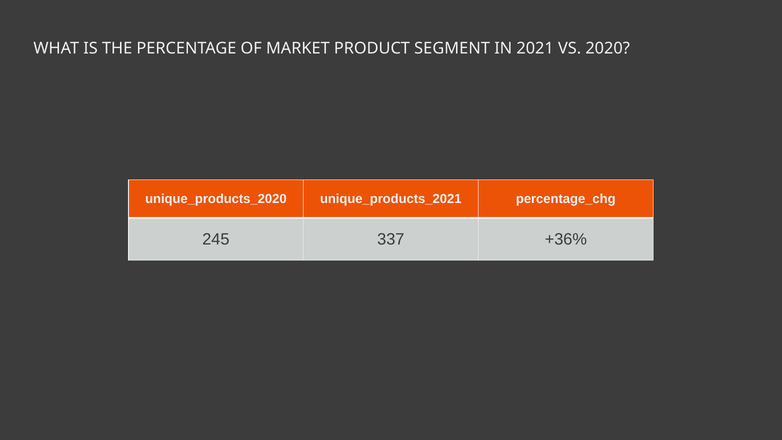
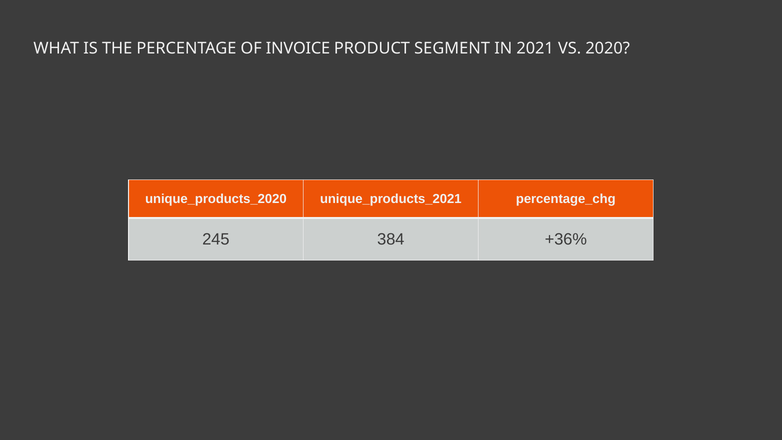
MARKET: MARKET -> INVOICE (298, 48)
337: 337 -> 384 (391, 239)
